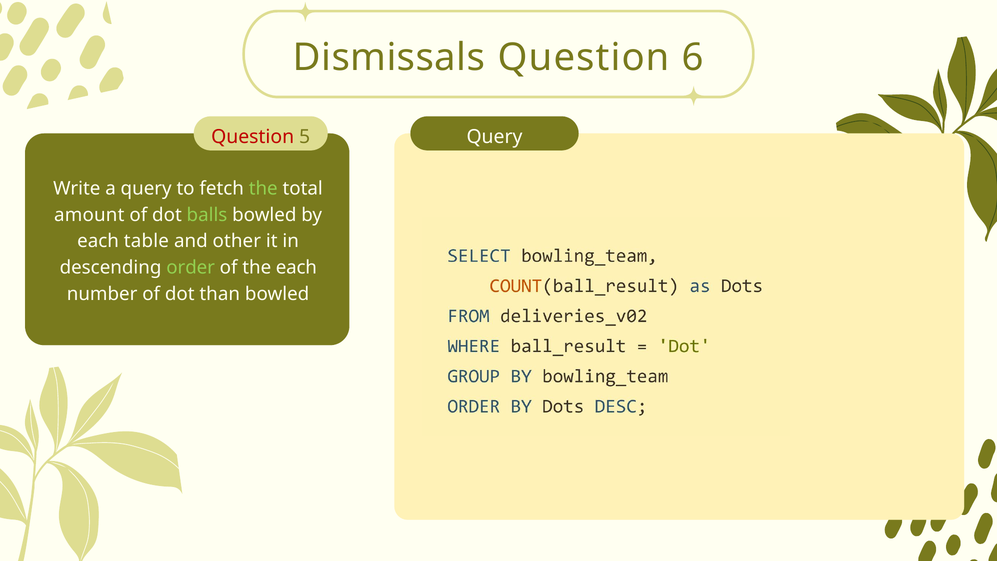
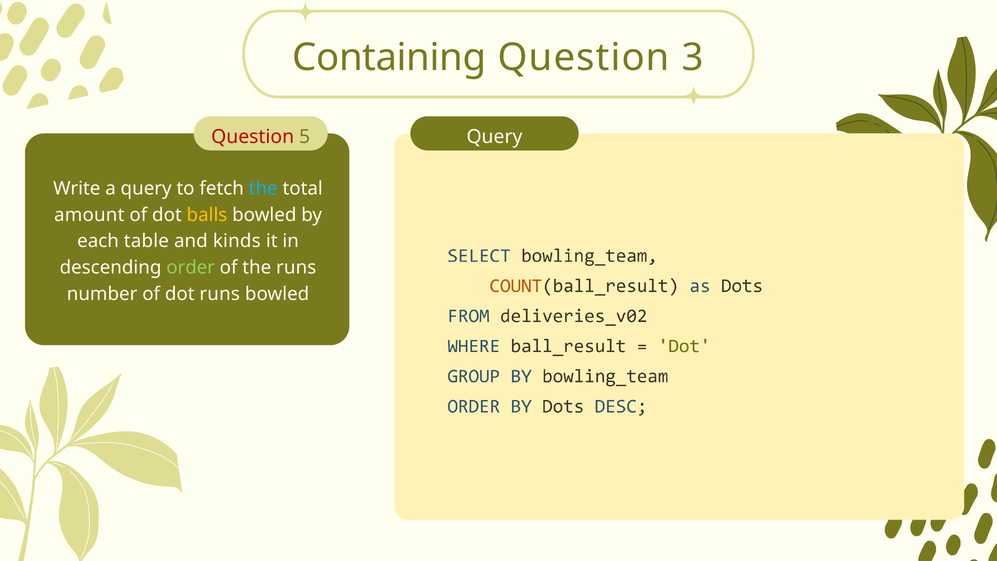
Dismissals: Dismissals -> Containing (389, 58)
6: 6 -> 3 (693, 58)
the colour: light green -> light blue (263, 189)
balls colour: light green -> yellow (207, 215)
other: other -> kinds (237, 241)
the each: each -> runs (296, 267)
dot than: than -> runs (220, 294)
